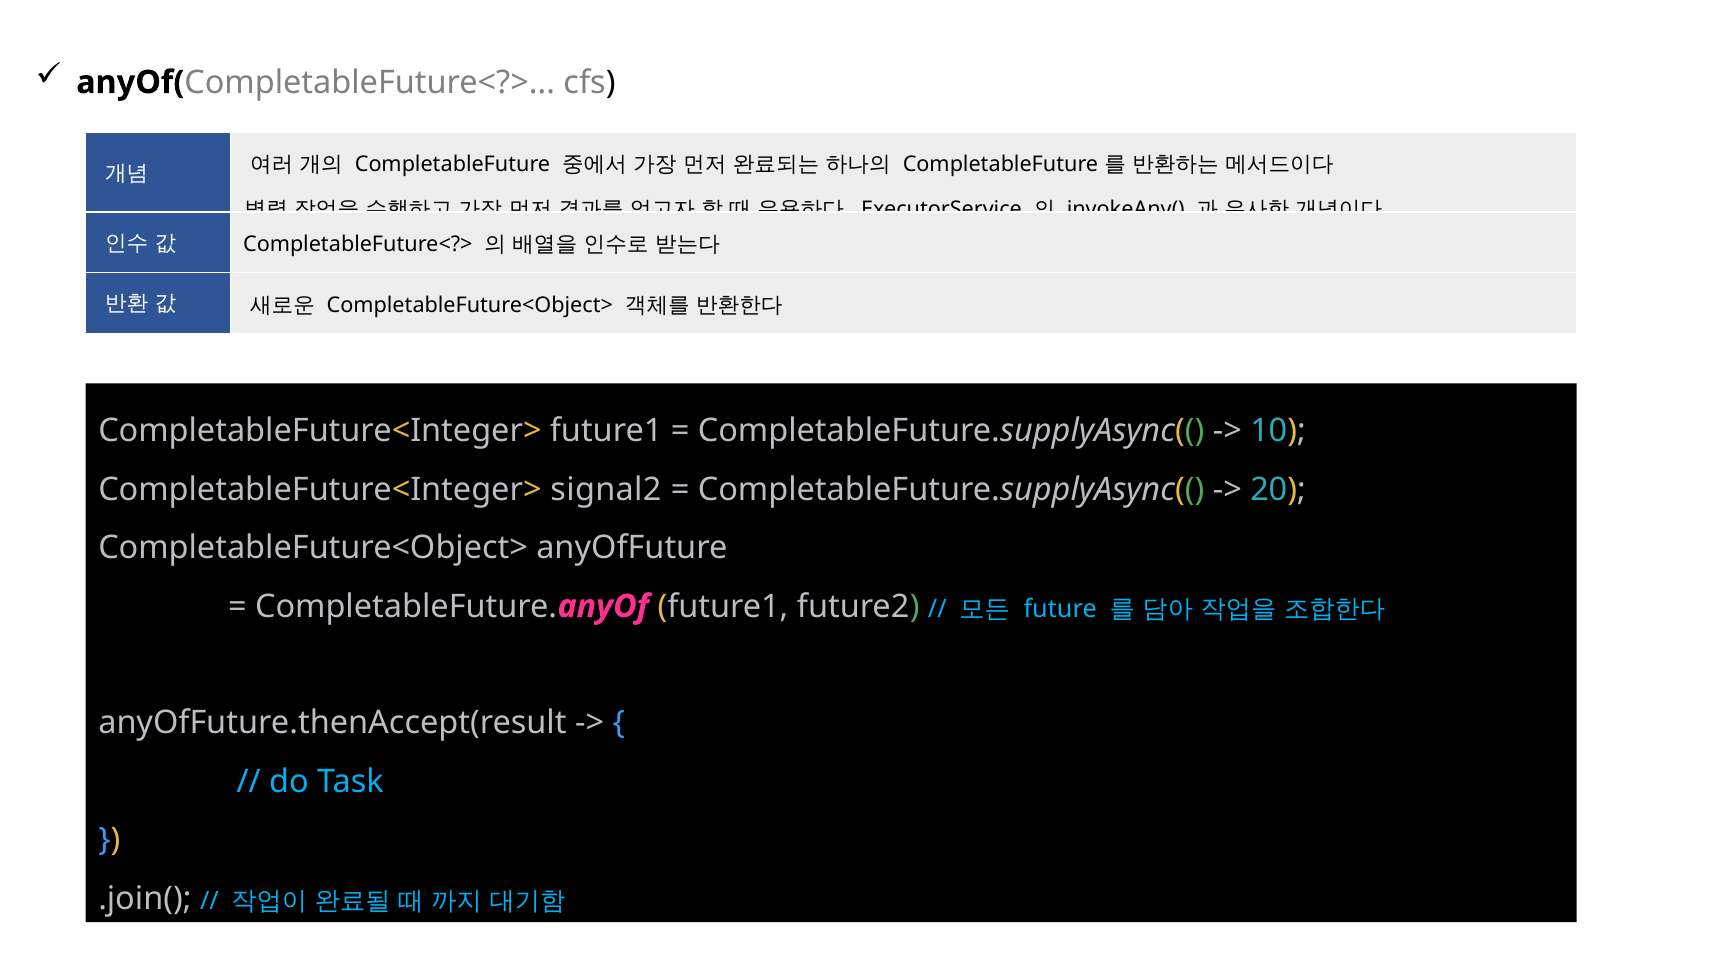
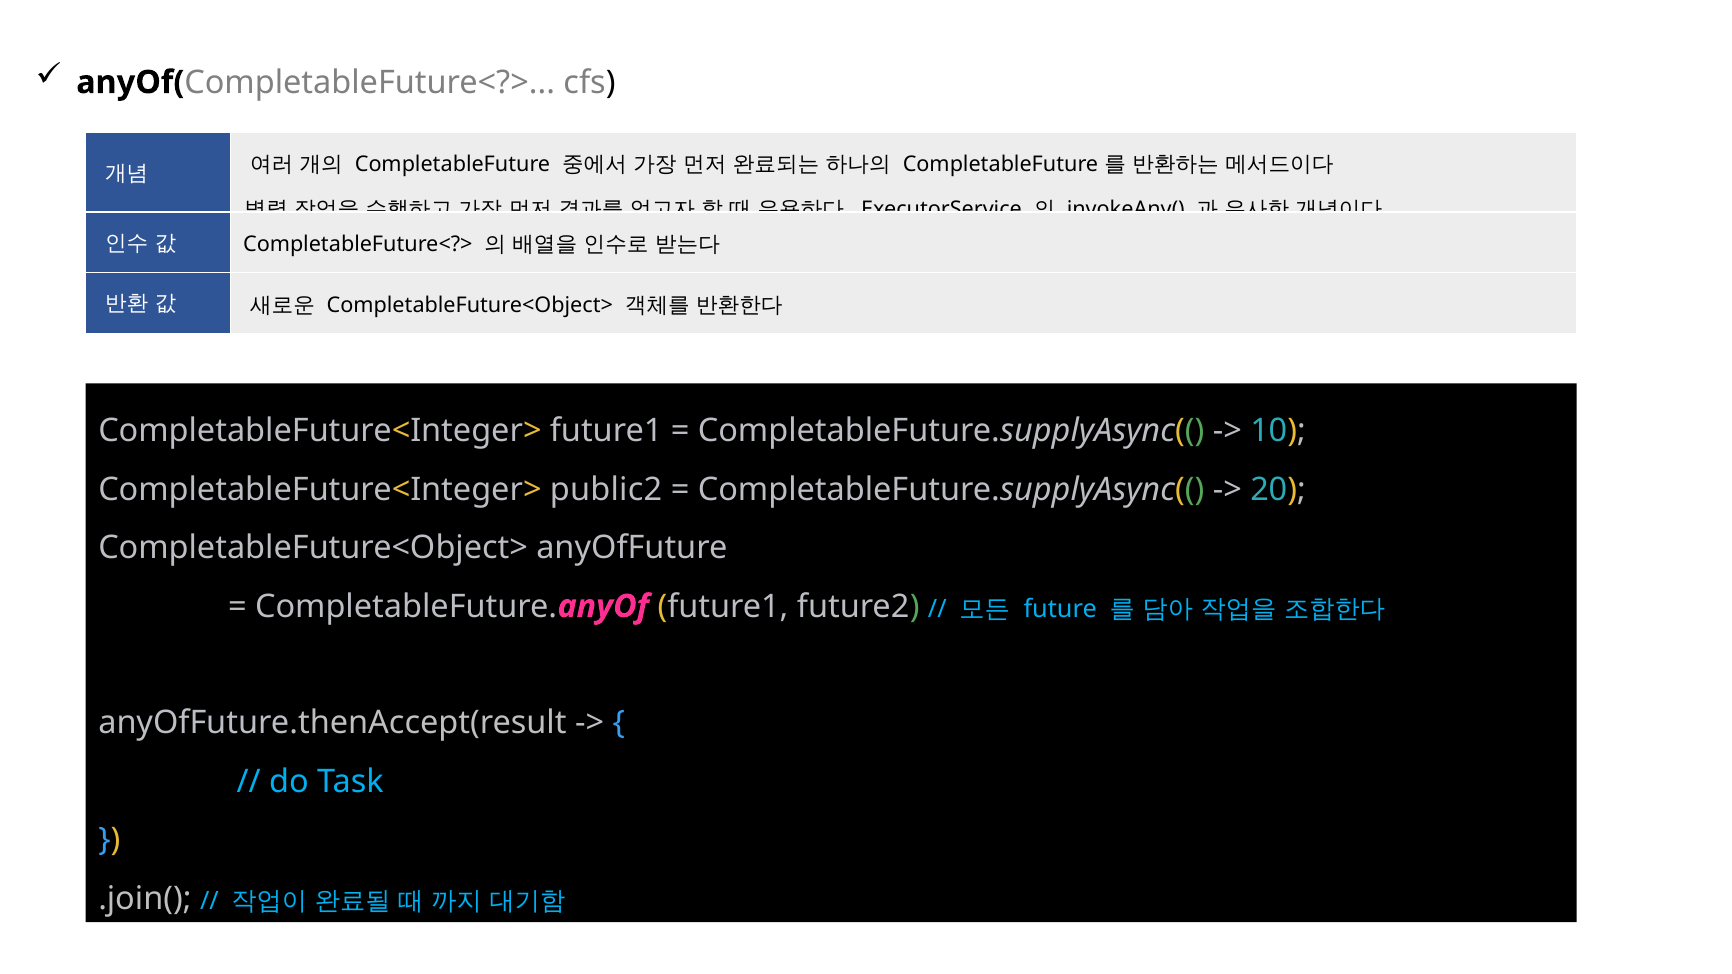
signal2: signal2 -> public2 (606, 490)
